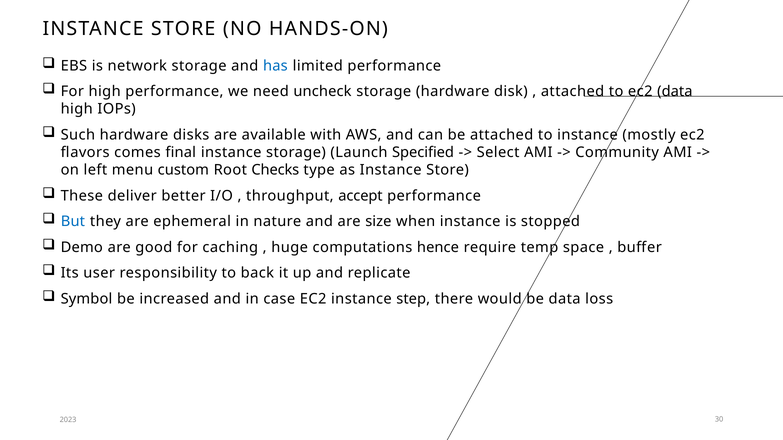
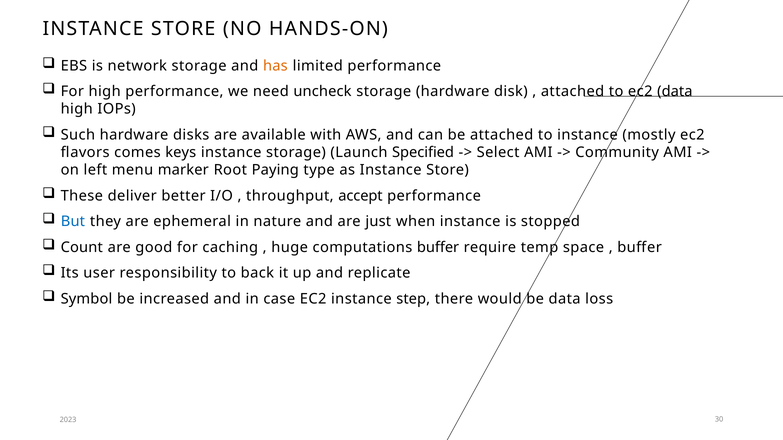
has colour: blue -> orange (275, 66)
final: final -> keys (181, 153)
custom: custom -> marker (183, 170)
Checks: Checks -> Paying (275, 170)
size: size -> just (378, 222)
Demo: Demo -> Count (82, 247)
computations hence: hence -> buffer (438, 247)
